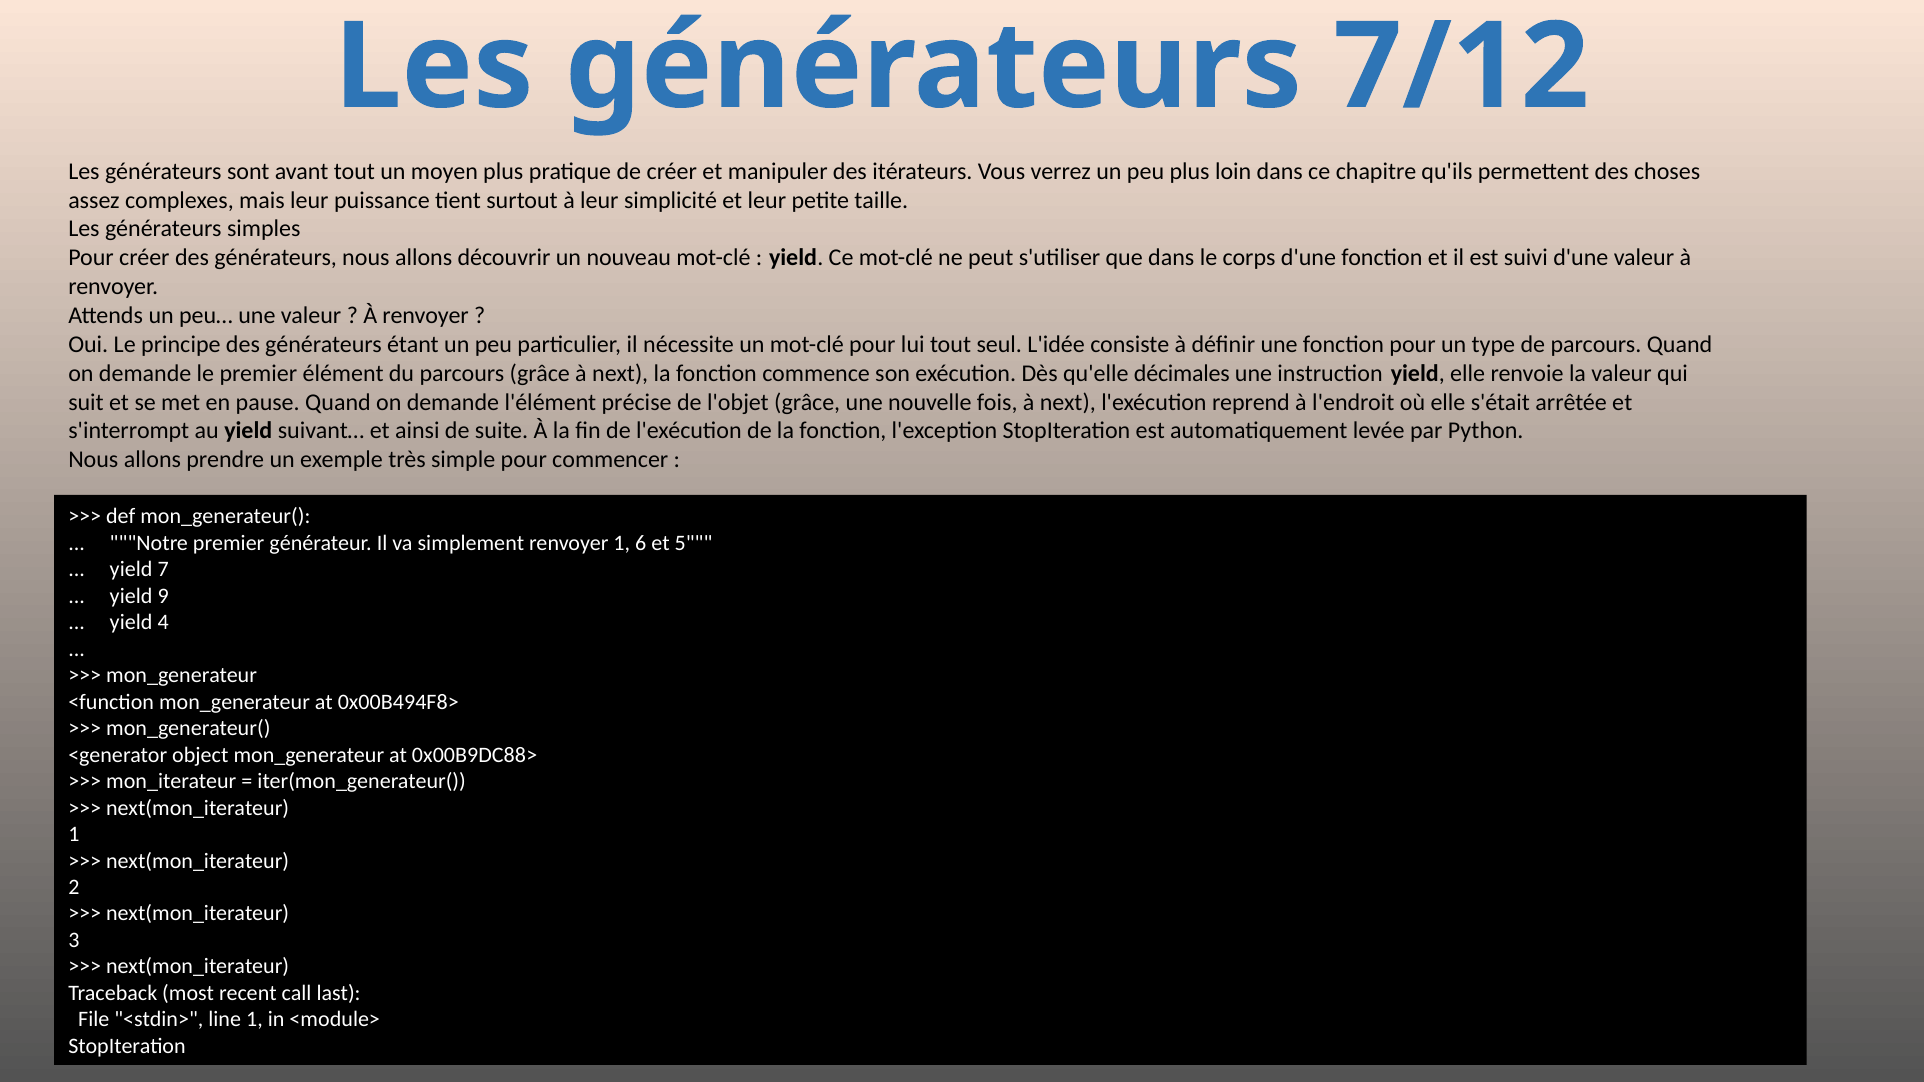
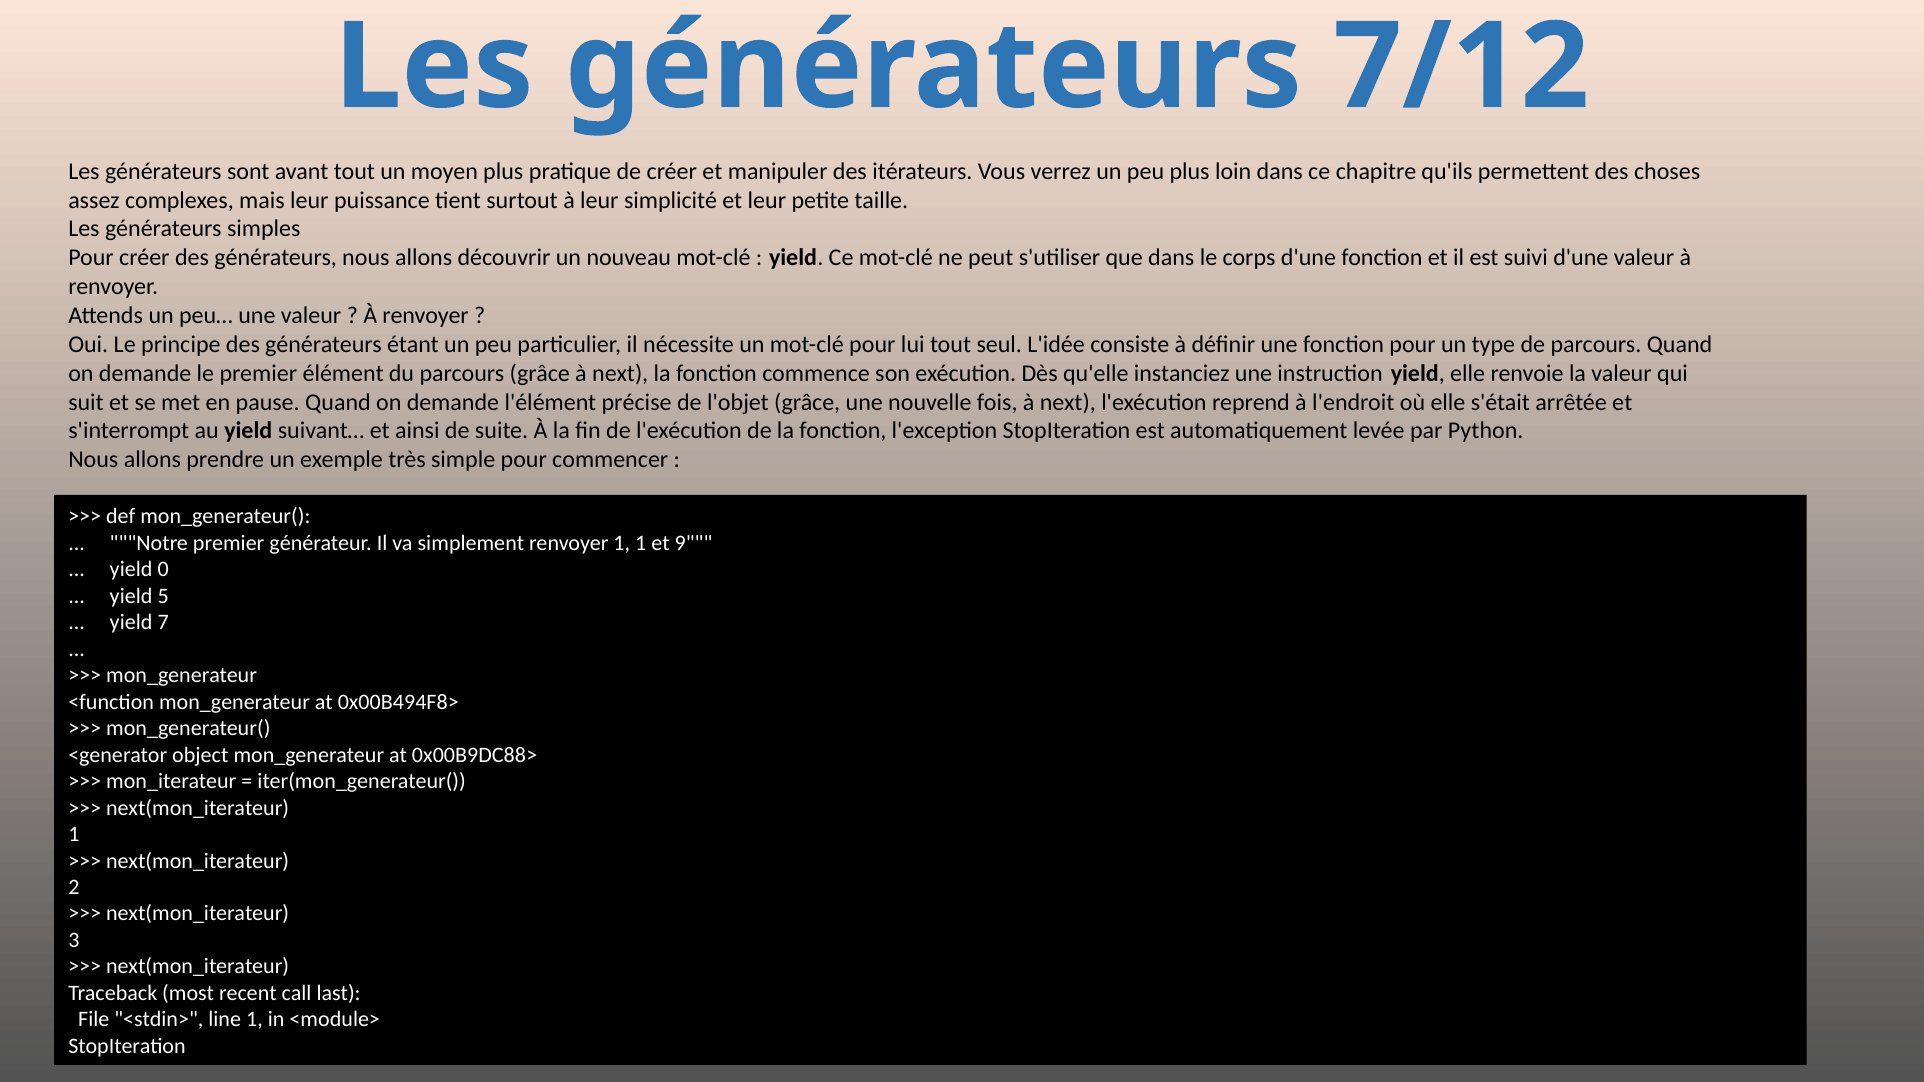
décimales: décimales -> instanciez (1182, 373)
1 6: 6 -> 1 (641, 543)
5: 5 -> 9 (693, 543)
7: 7 -> 0 (163, 570)
9: 9 -> 5 (163, 596)
4: 4 -> 7 (163, 623)
